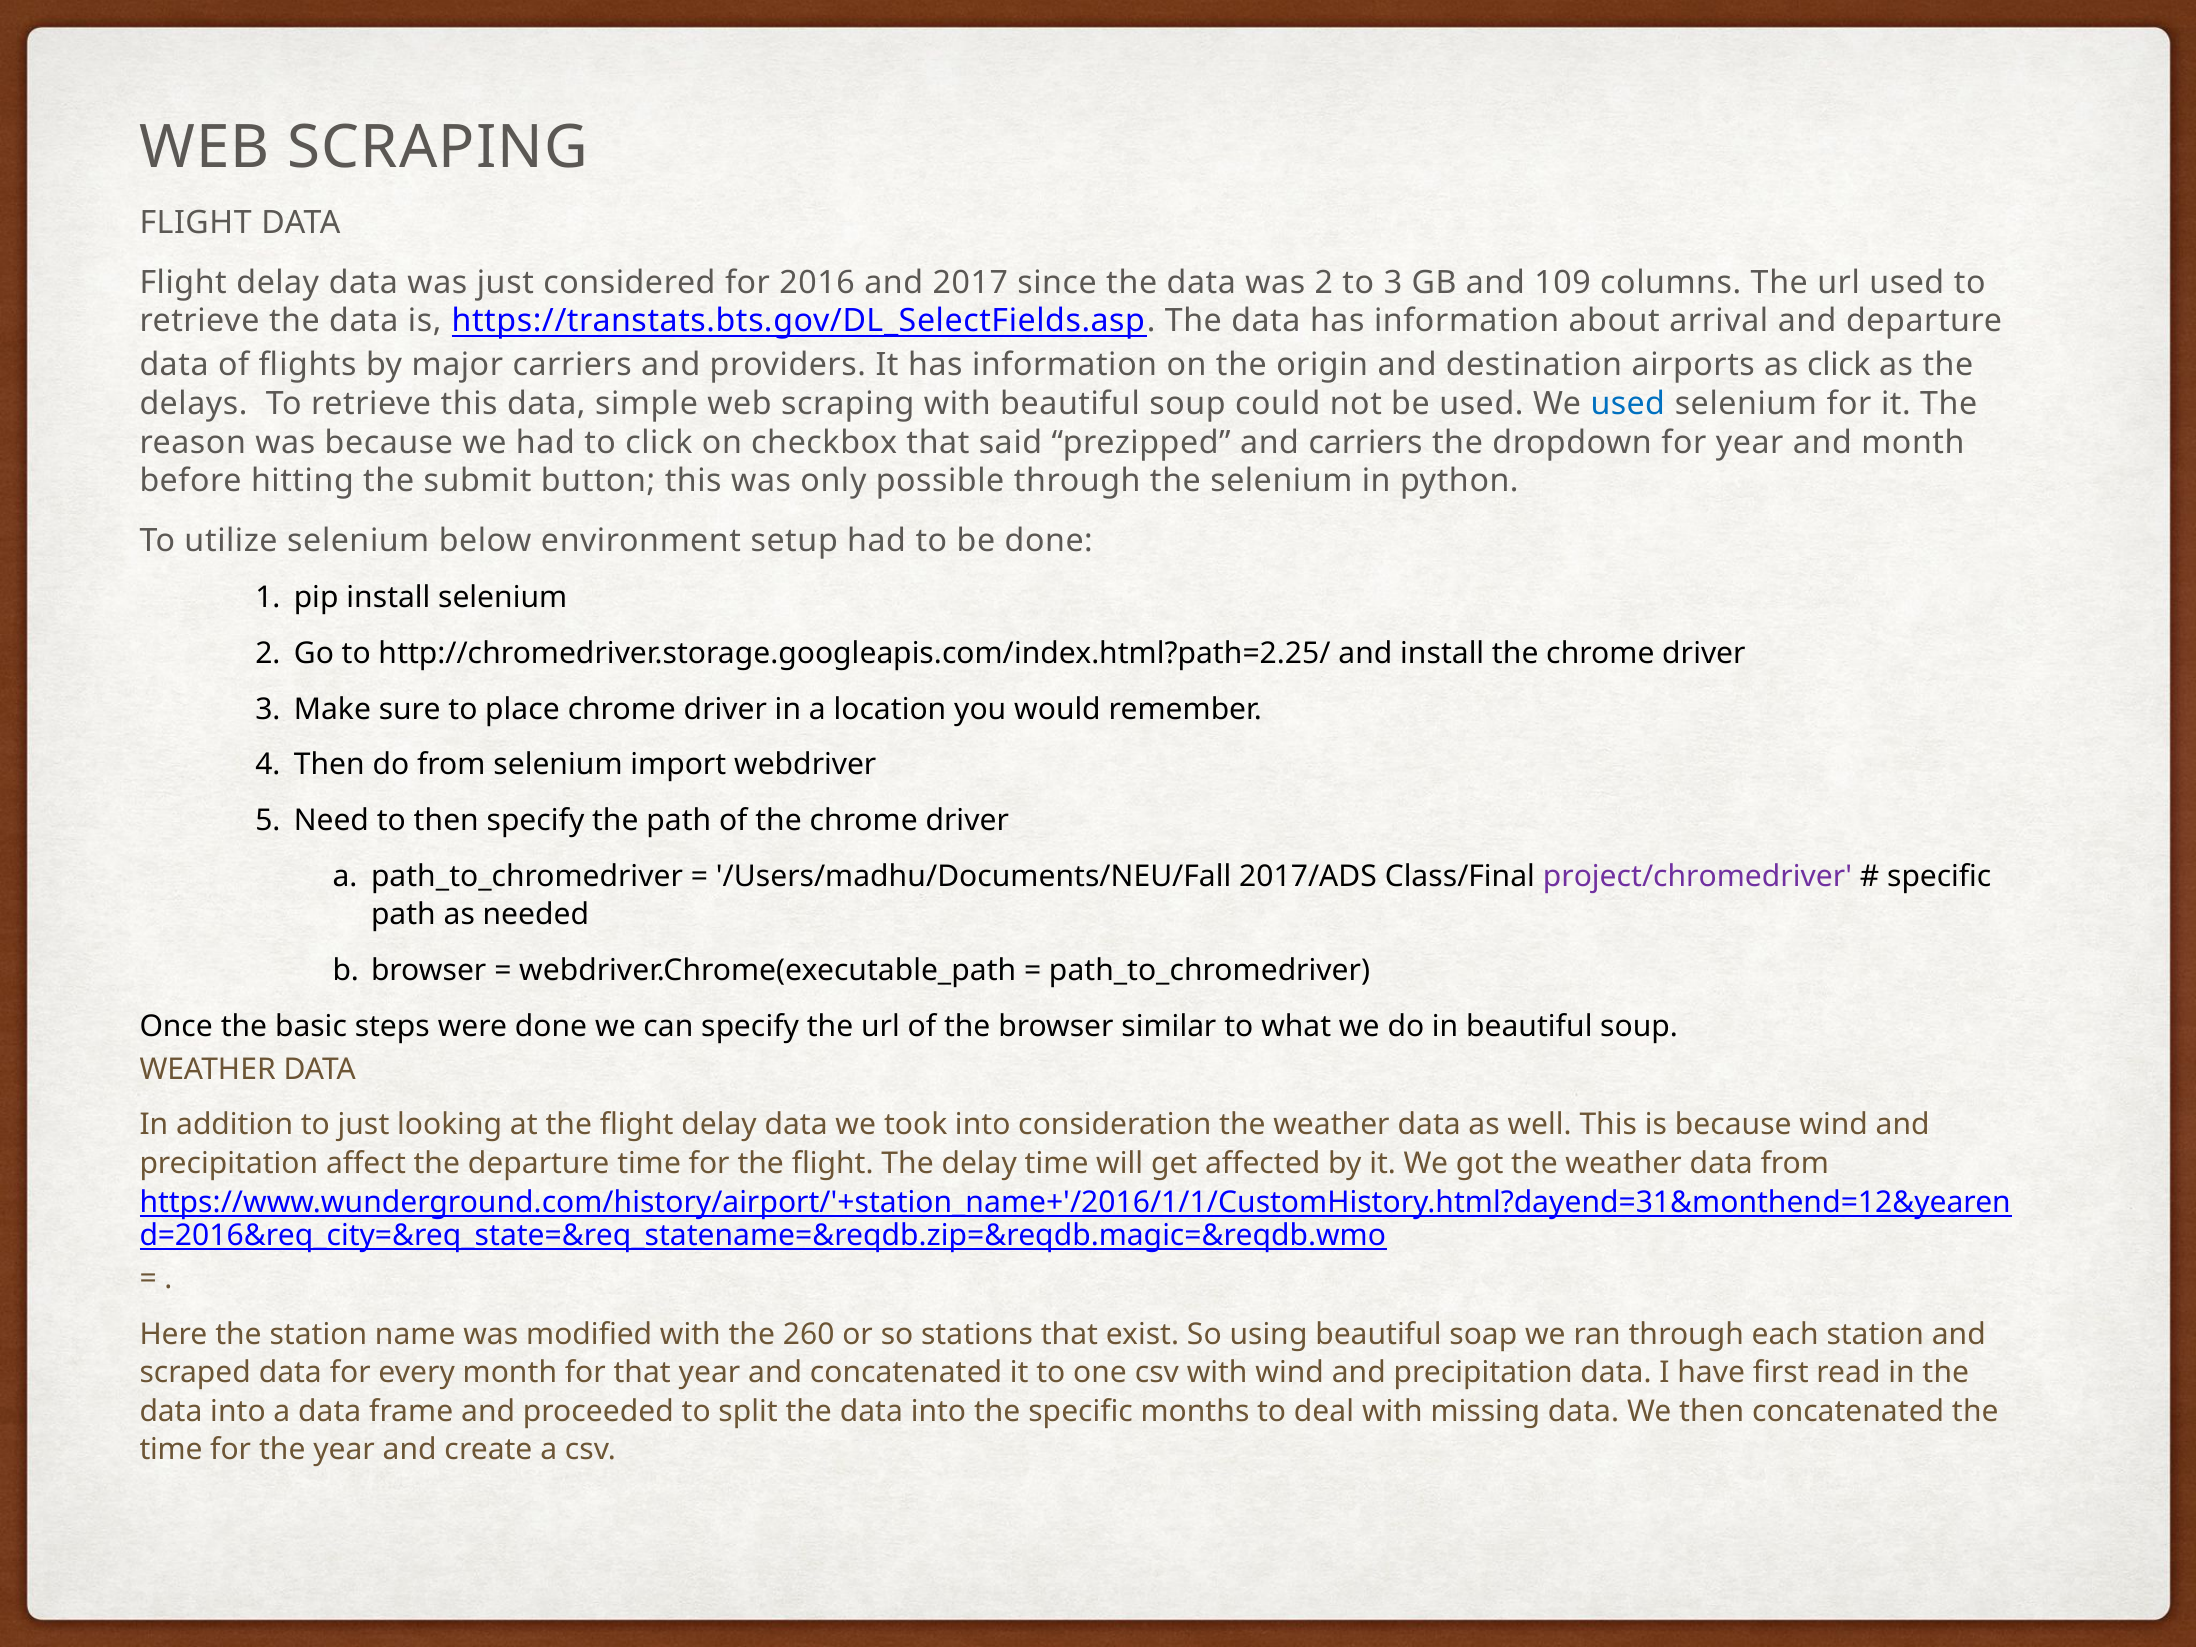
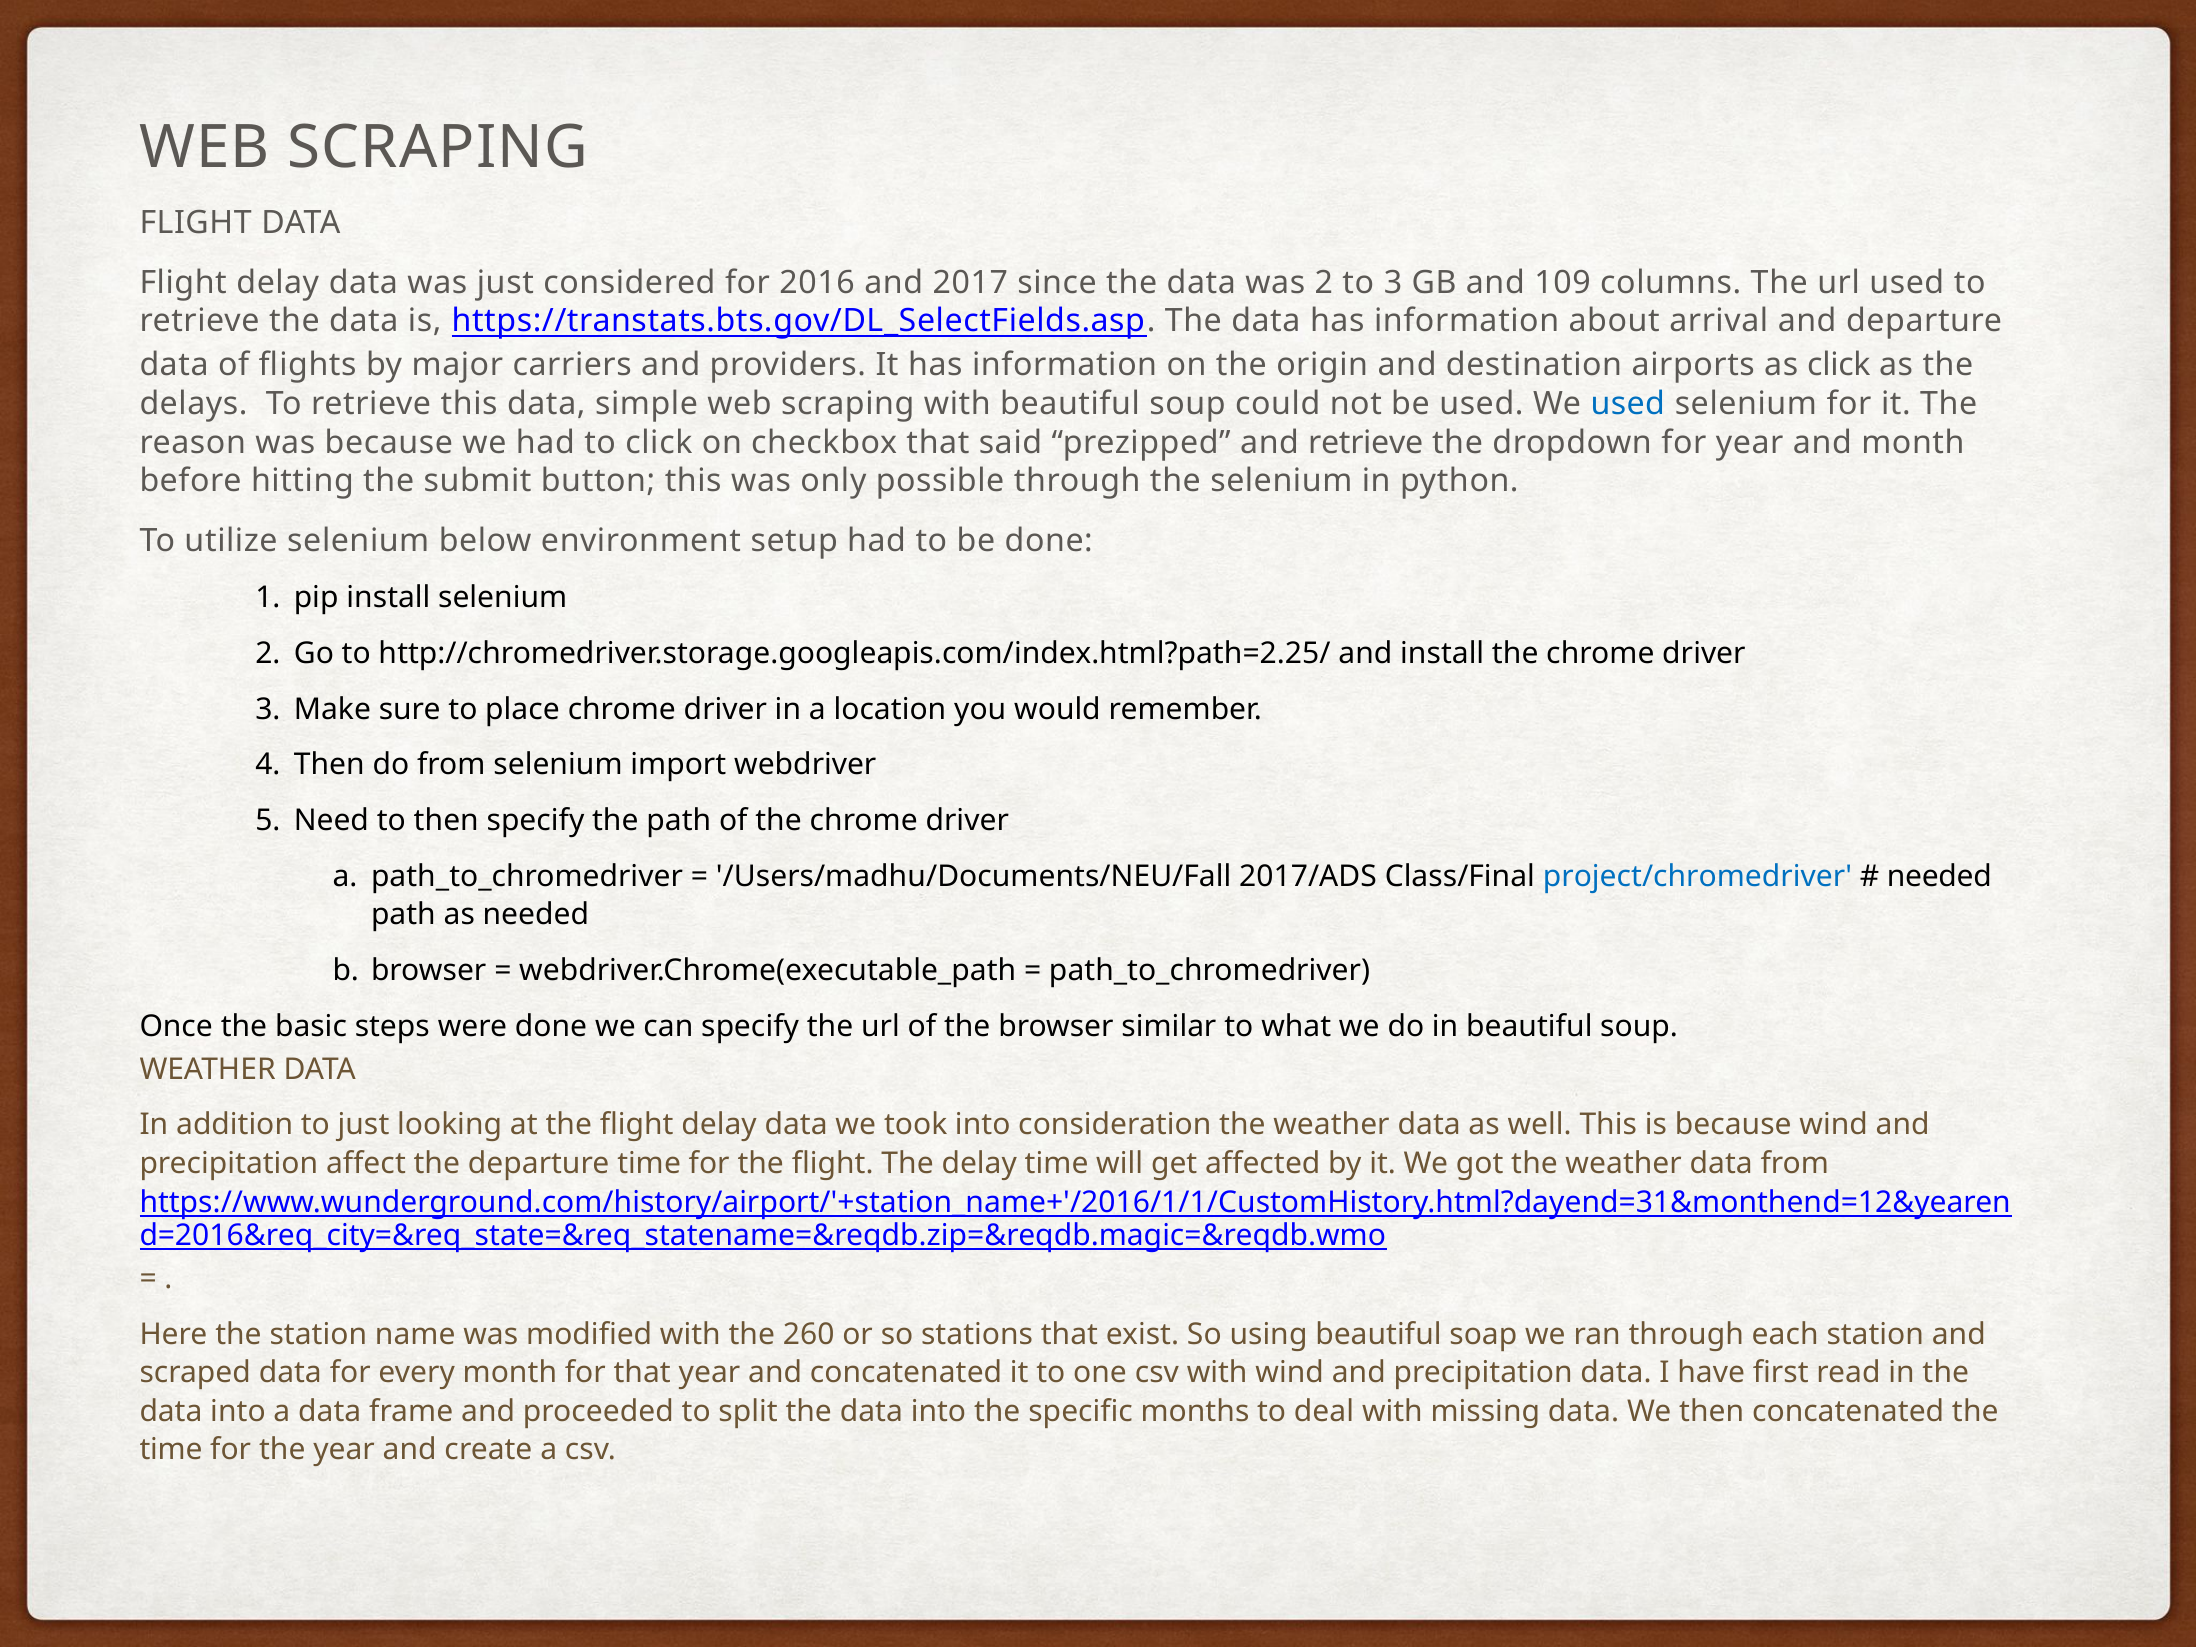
and carriers: carriers -> retrieve (1366, 442)
project/chromedriver colour: purple -> blue (1697, 876)
specific: specific -> needed (1939, 876)
